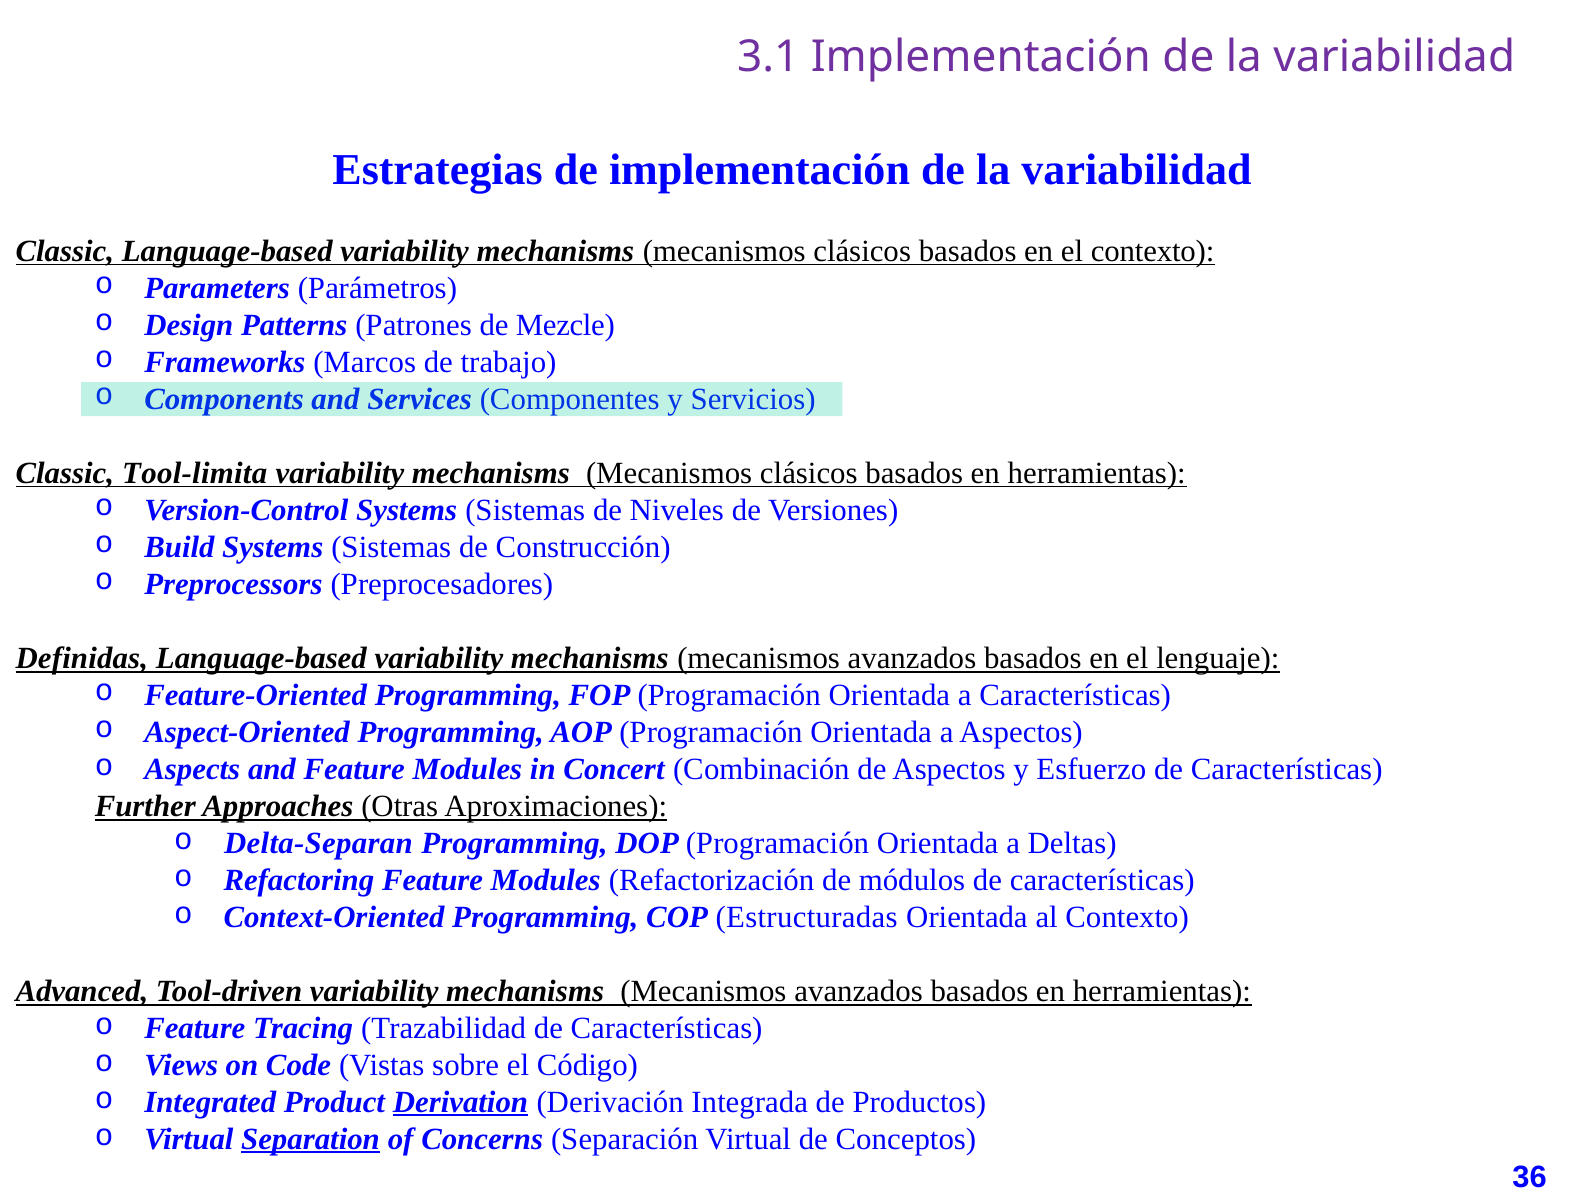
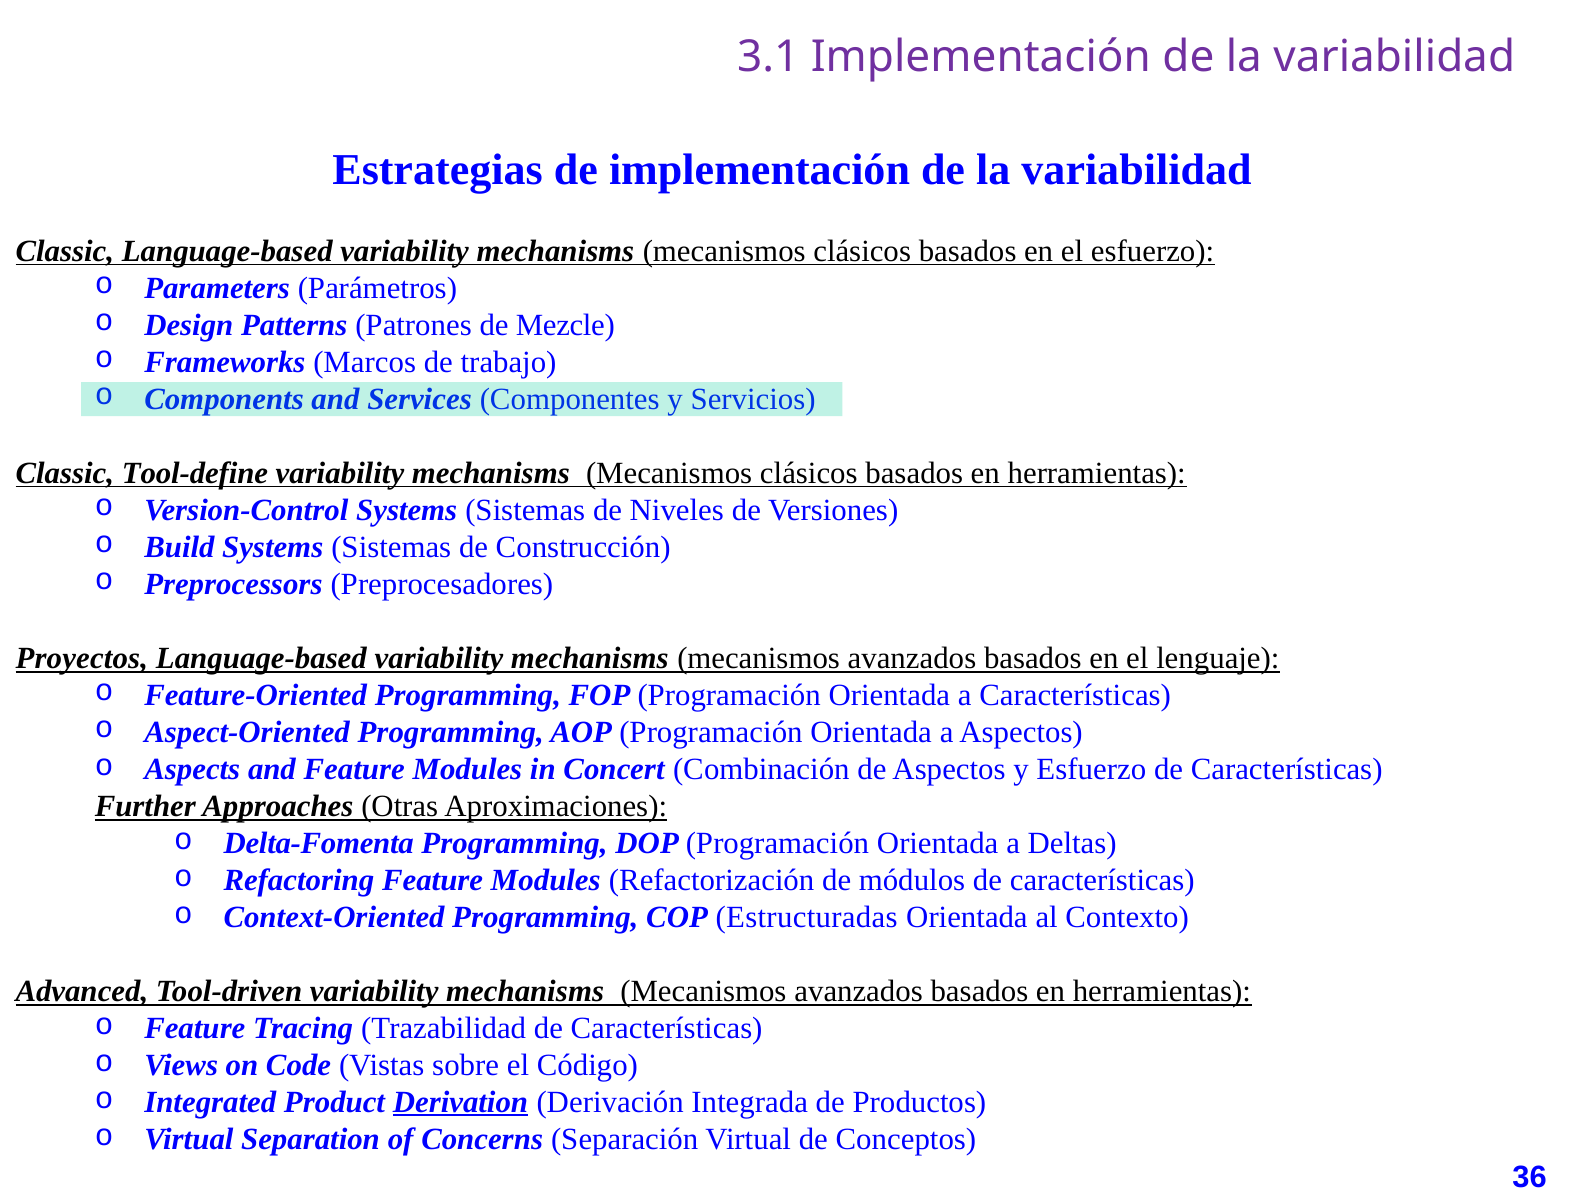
el contexto: contexto -> esfuerzo (1153, 251)
Tool-limita: Tool-limita -> Tool-define (195, 473)
Definidas: Definidas -> Proyectos (82, 658)
Delta-Separan: Delta-Separan -> Delta-Fomenta (319, 843)
Separation underline: present -> none (311, 1139)
